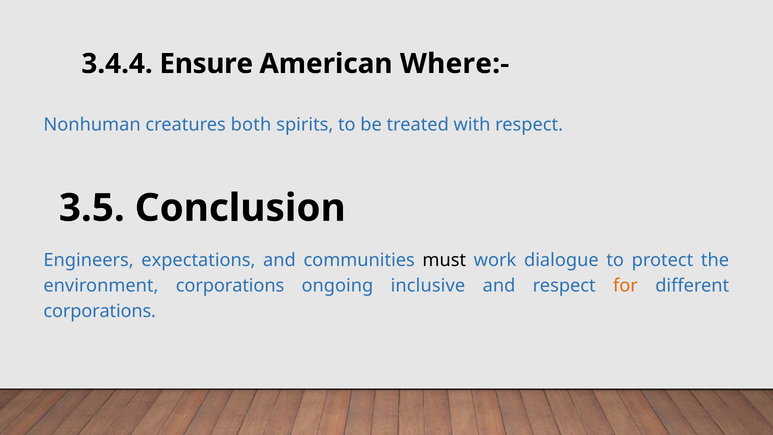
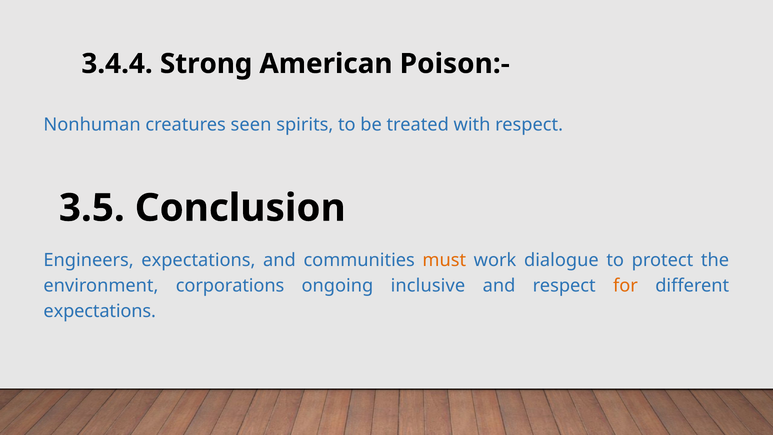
Ensure: Ensure -> Strong (206, 64)
Where:-: Where:- -> Poison:- (455, 64)
both: both -> seen (251, 125)
must colour: black -> orange (444, 260)
corporations: corporations -> expectations (100, 311)
